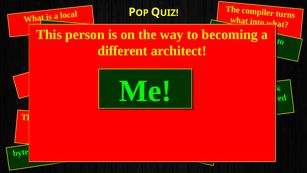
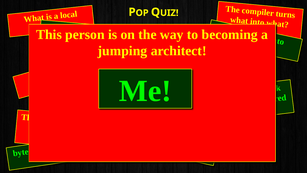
different: different -> jumping (122, 51)
